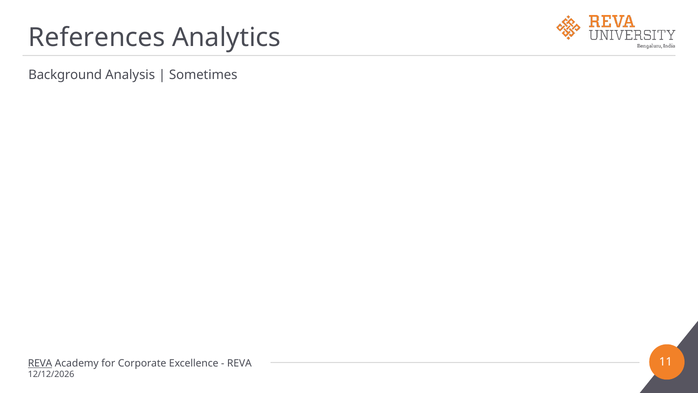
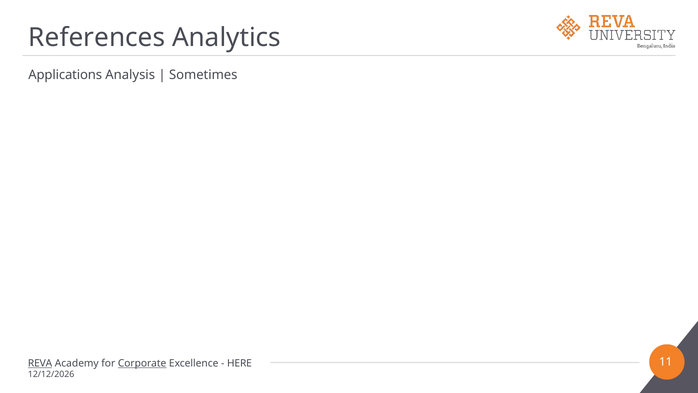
Background: Background -> Applications (65, 75)
Corporate underline: none -> present (142, 363)
REVA: REVA -> HERE (239, 363)
